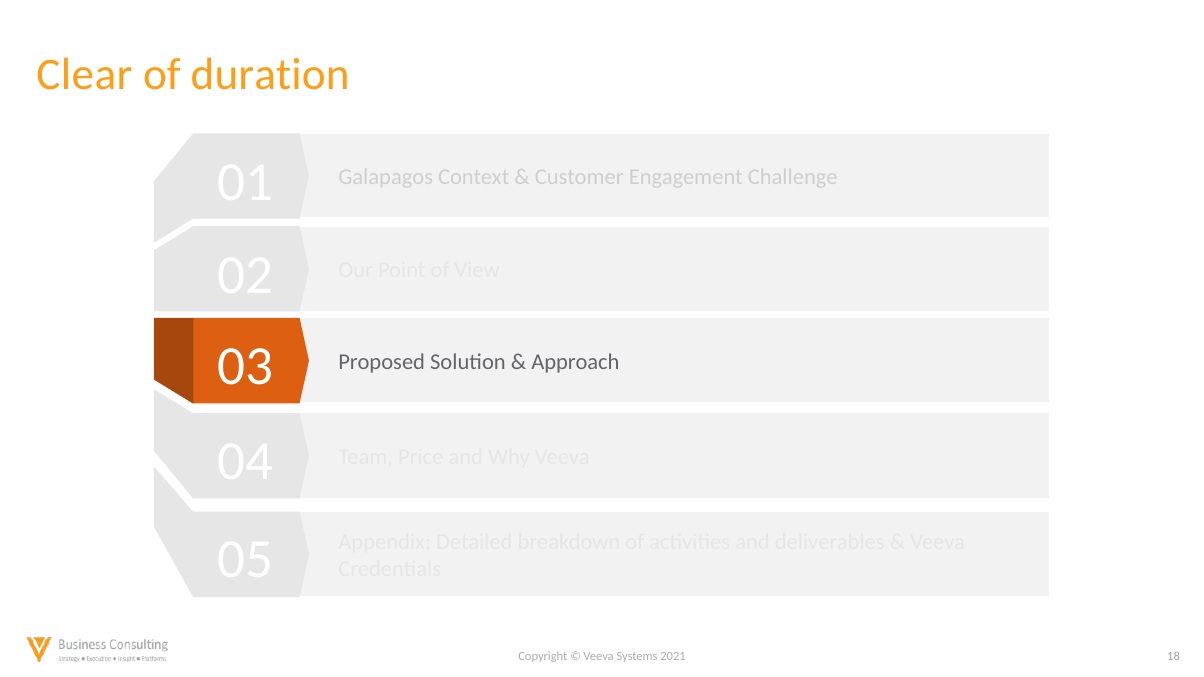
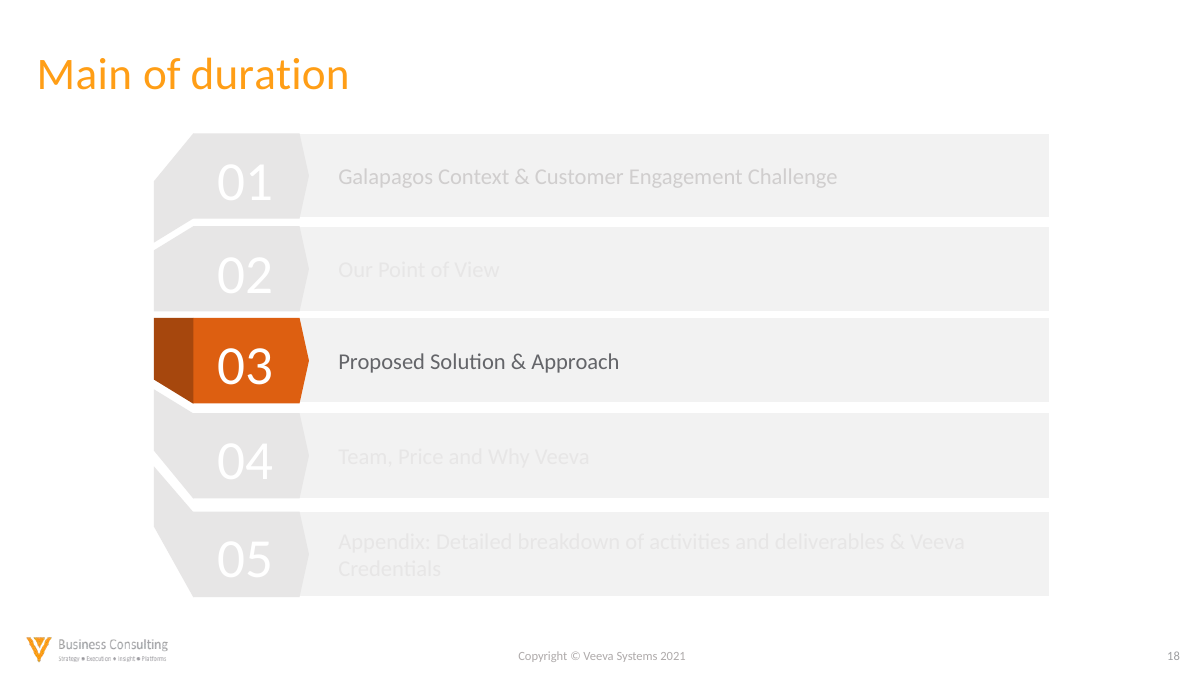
Clear: Clear -> Main (84, 75)
